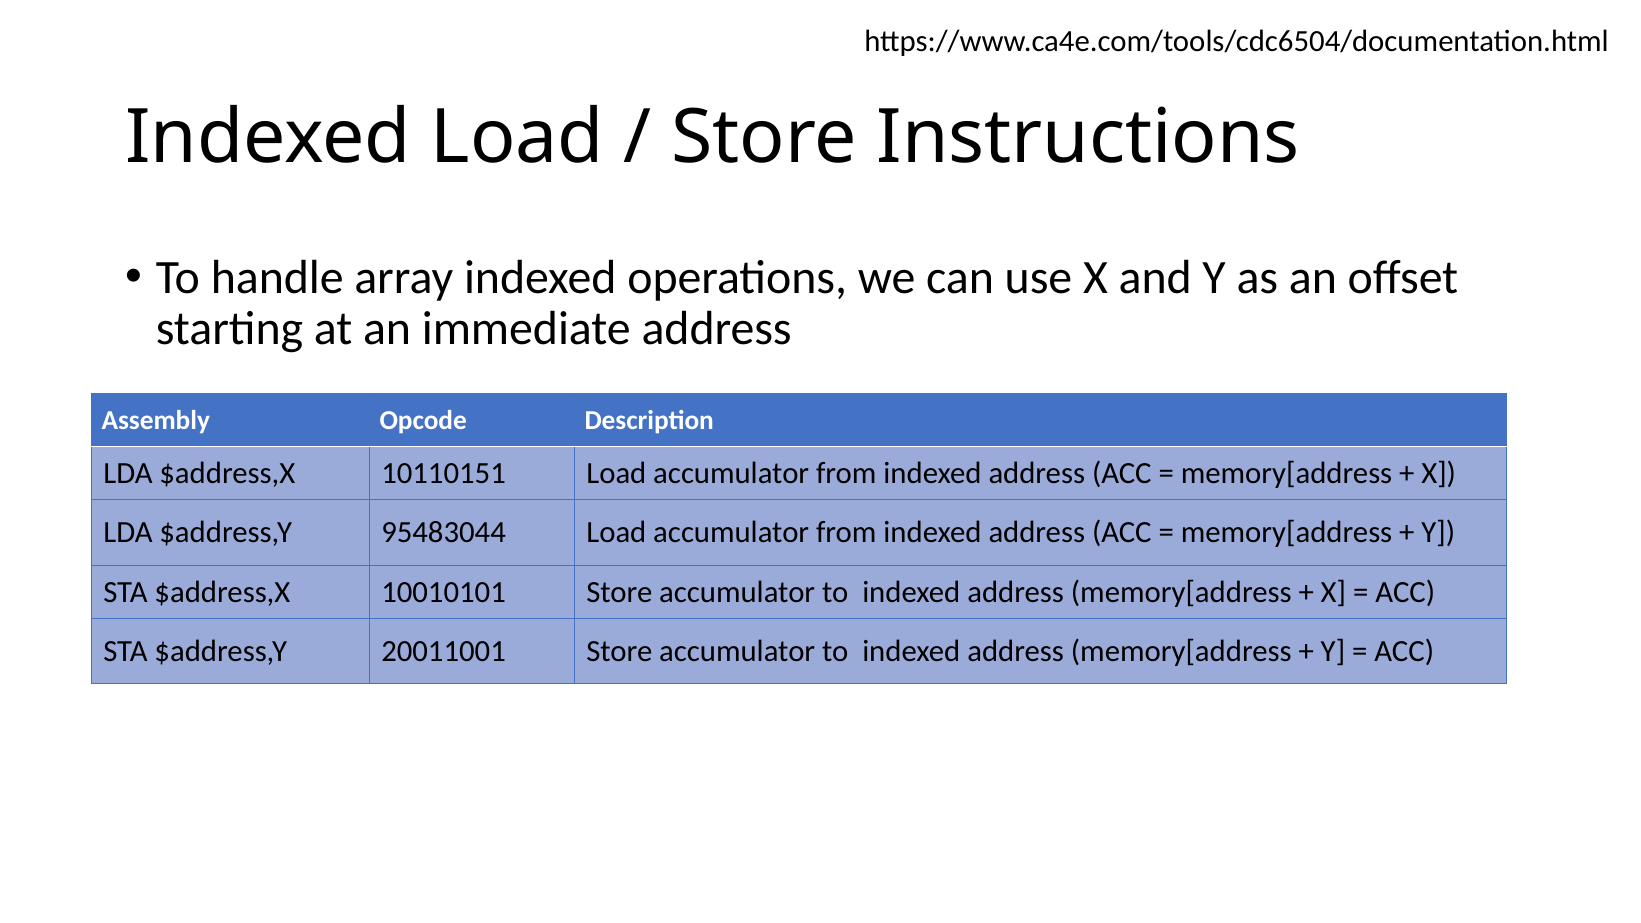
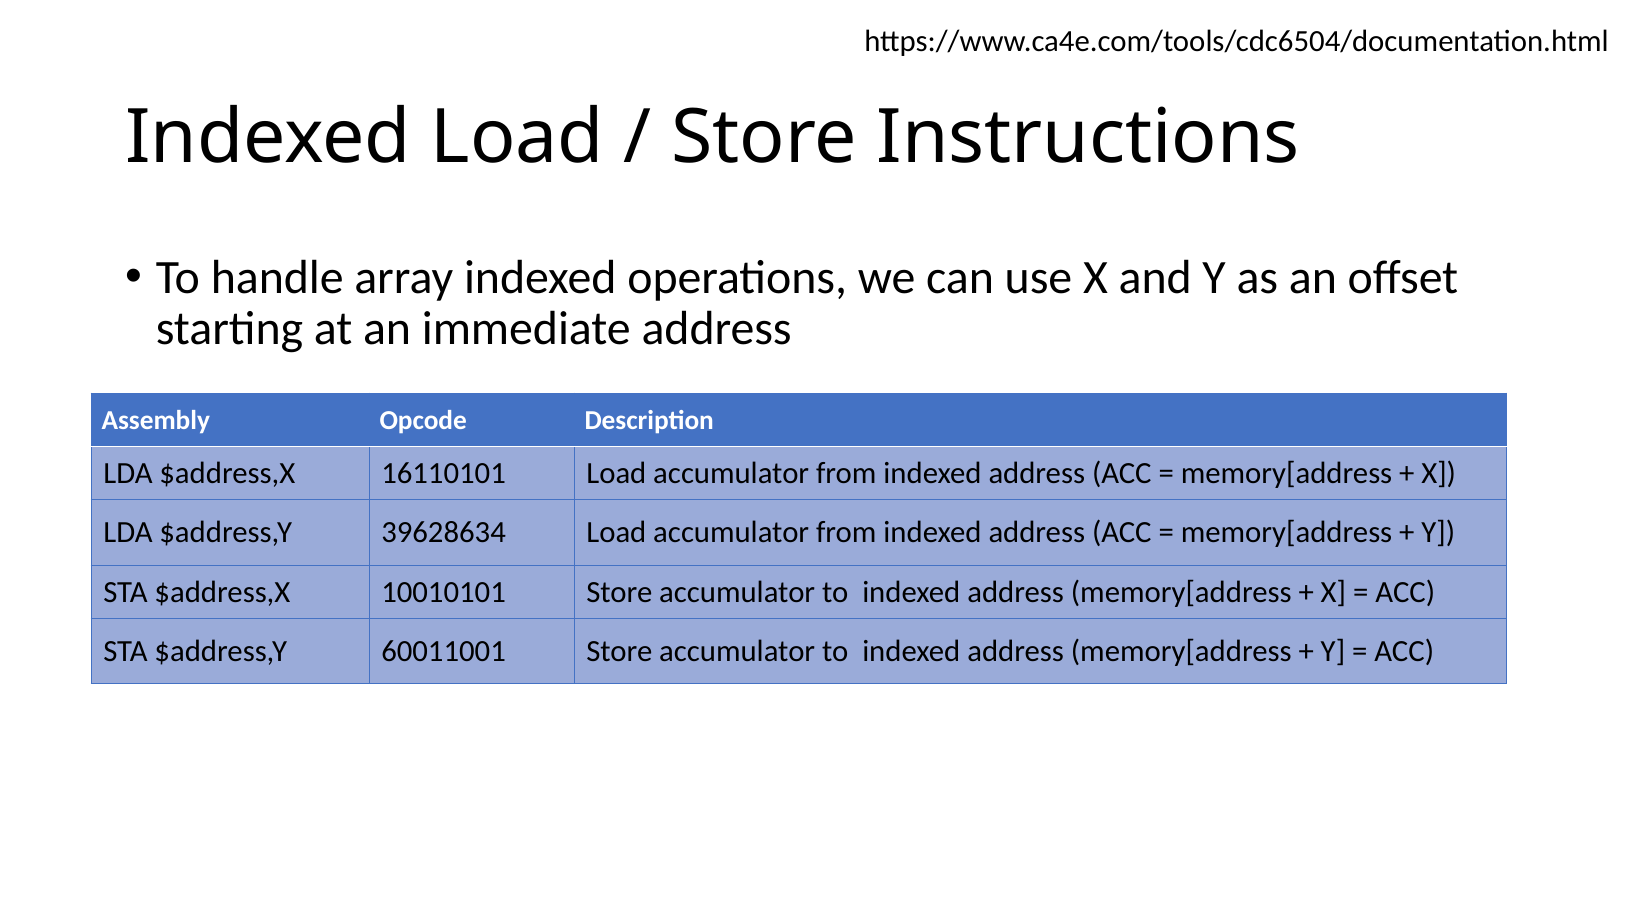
10110151: 10110151 -> 16110101 (444, 474)
95483044: 95483044 -> 39628634 (444, 533)
20011001: 20011001 -> 60011001 (444, 652)
